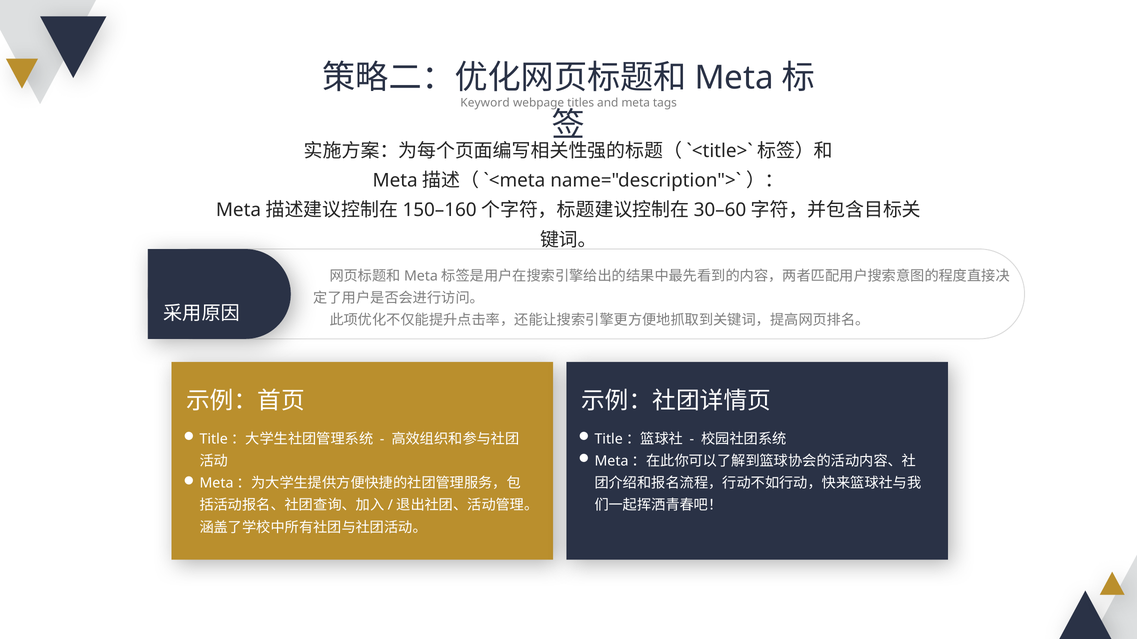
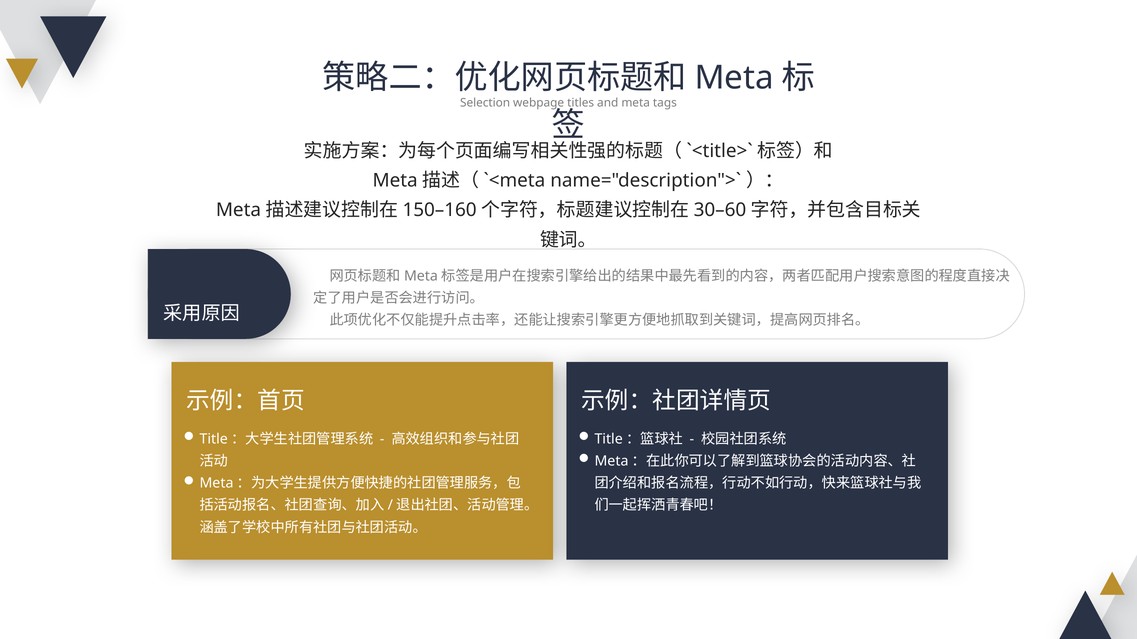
Keyword: Keyword -> Selection (485, 103)
